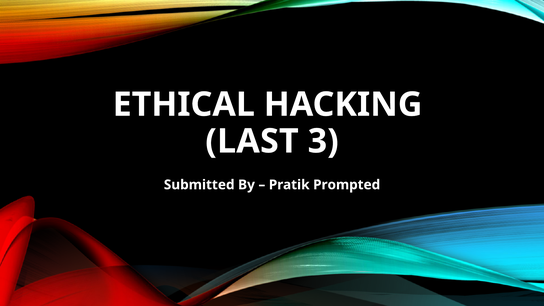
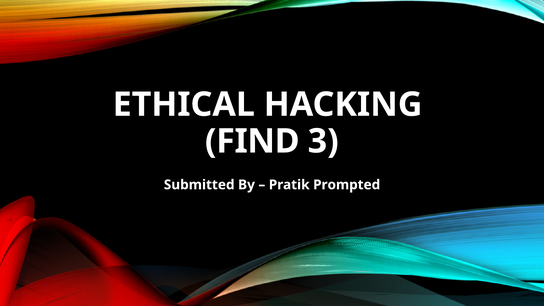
LAST: LAST -> FIND (252, 141)
